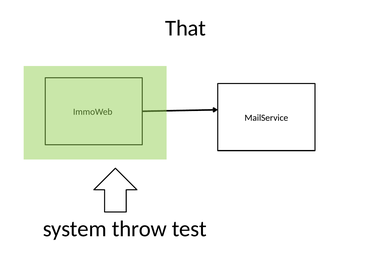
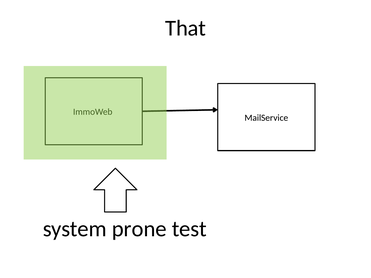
throw: throw -> prone (139, 229)
